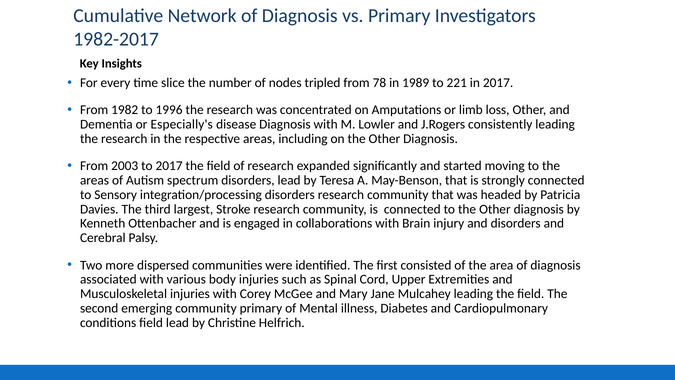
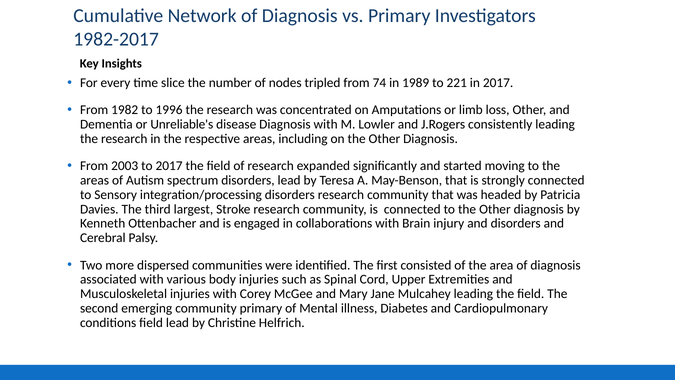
78: 78 -> 74 (379, 83)
Especially's: Especially's -> Unreliable's (182, 124)
